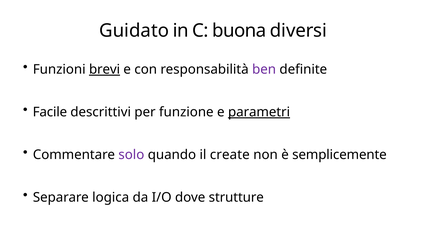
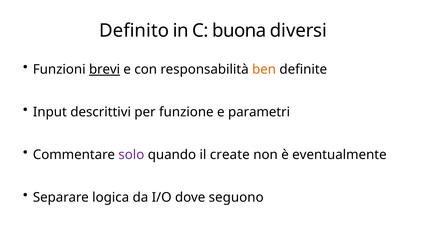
Guidato: Guidato -> Definito (134, 31)
ben colour: purple -> orange (264, 69)
Facile: Facile -> Input (50, 112)
parametri underline: present -> none (259, 112)
semplicemente: semplicemente -> eventualmente (339, 154)
strutture: strutture -> seguono (236, 197)
